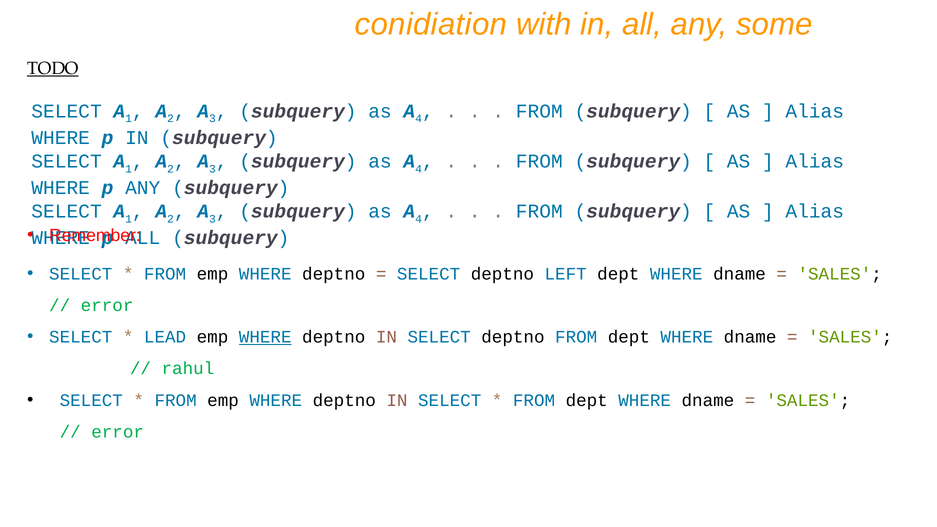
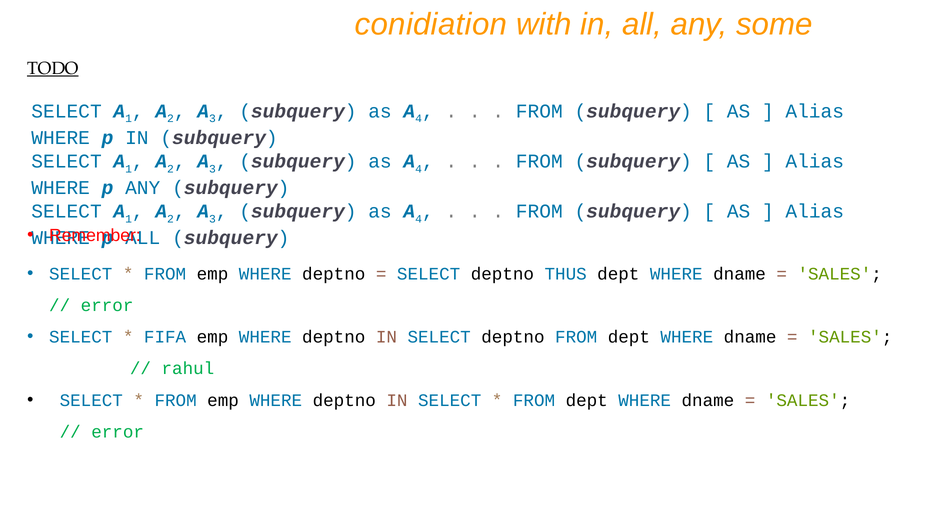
LEFT: LEFT -> THUS (566, 274)
LEAD: LEAD -> FIFA (165, 337)
WHERE underline: present -> none (265, 337)
